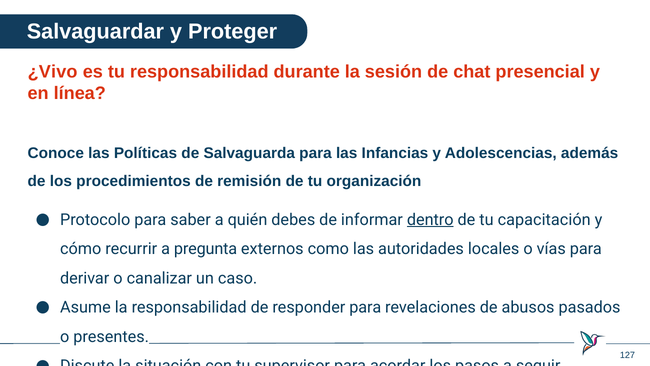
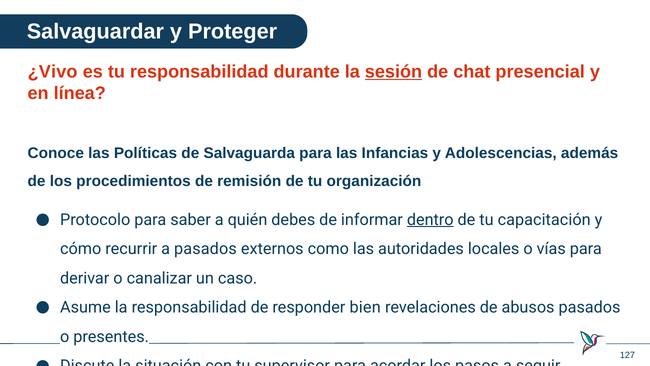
sesión underline: none -> present (393, 72)
a pregunta: pregunta -> pasados (205, 249)
responder para: para -> bien (365, 307)
